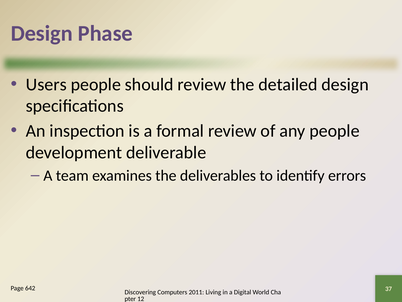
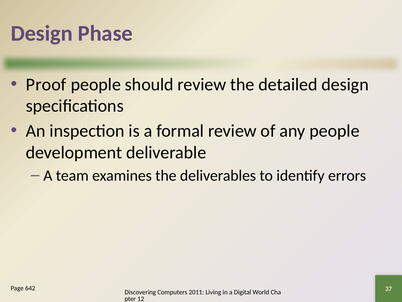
Users: Users -> Proof (46, 84)
